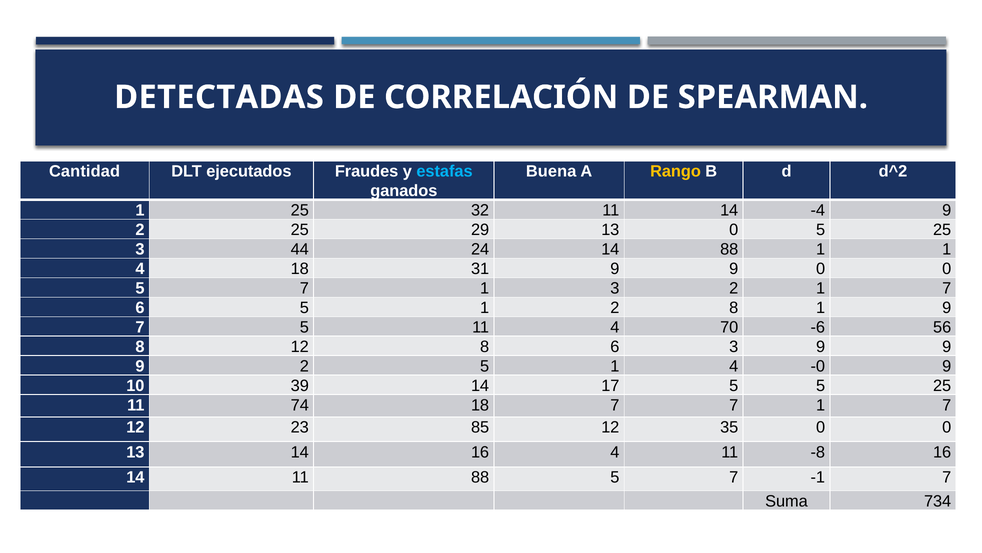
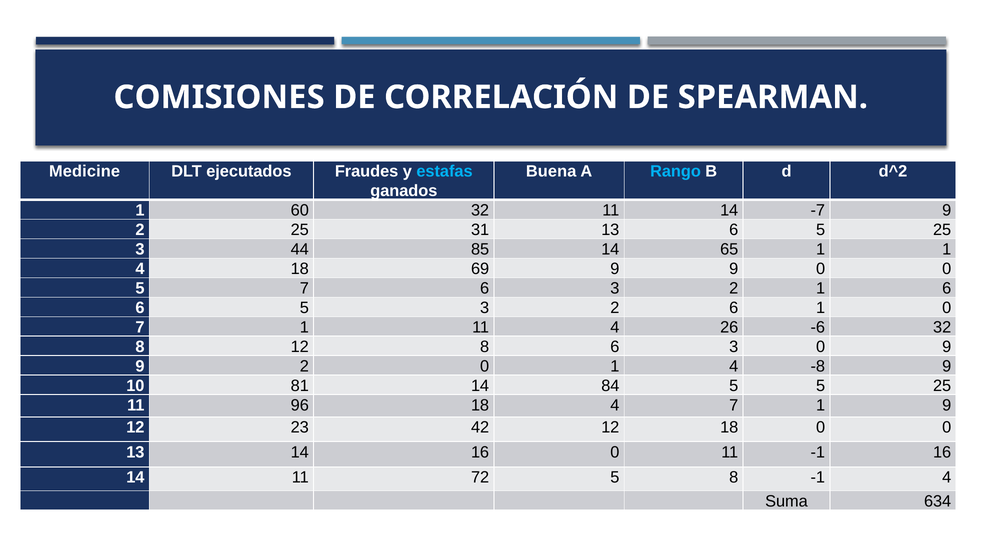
DETECTADAS: DETECTADAS -> COMISIONES (219, 97)
Cantidad: Cantidad -> Medicine (85, 171)
Rango colour: yellow -> light blue (675, 171)
1 25: 25 -> 60 (300, 210)
-4: -4 -> -7 (818, 210)
29: 29 -> 31 (480, 230)
13 0: 0 -> 6 (734, 230)
24: 24 -> 85 (480, 249)
14 88: 88 -> 65 (729, 249)
31: 31 -> 69 (480, 269)
5 7 1: 1 -> 6 (485, 288)
2 1 7: 7 -> 6 (947, 288)
6 5 1: 1 -> 3 (485, 307)
2 8: 8 -> 6 (734, 307)
1 9: 9 -> 0 (947, 307)
5: 5 -> 1 (304, 327)
70: 70 -> 26 (729, 327)
-6 56: 56 -> 32 (942, 327)
3 9: 9 -> 0 (821, 346)
2 5: 5 -> 0 (485, 366)
-0: -0 -> -8 (818, 366)
39: 39 -> 81 (300, 385)
17: 17 -> 84 (610, 385)
74: 74 -> 96 (300, 405)
18 7: 7 -> 4 (615, 405)
7 1 7: 7 -> 9 (947, 405)
85: 85 -> 42 (480, 427)
12 35: 35 -> 18 (729, 427)
16 4: 4 -> 0 (615, 452)
11 -8: -8 -> -1 (818, 452)
11 88: 88 -> 72 (480, 477)
7: 7 -> 8 (734, 477)
-1 7: 7 -> 4 (947, 477)
734: 734 -> 634 (938, 501)
